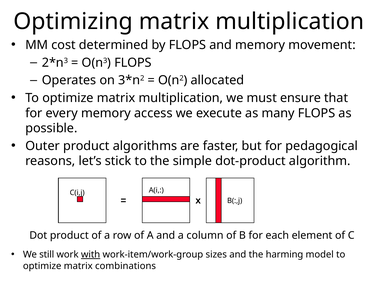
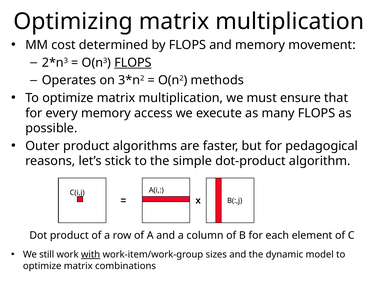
FLOPS underline: none -> present (133, 63)
allocated: allocated -> methods (217, 80)
harming: harming -> dynamic (284, 254)
